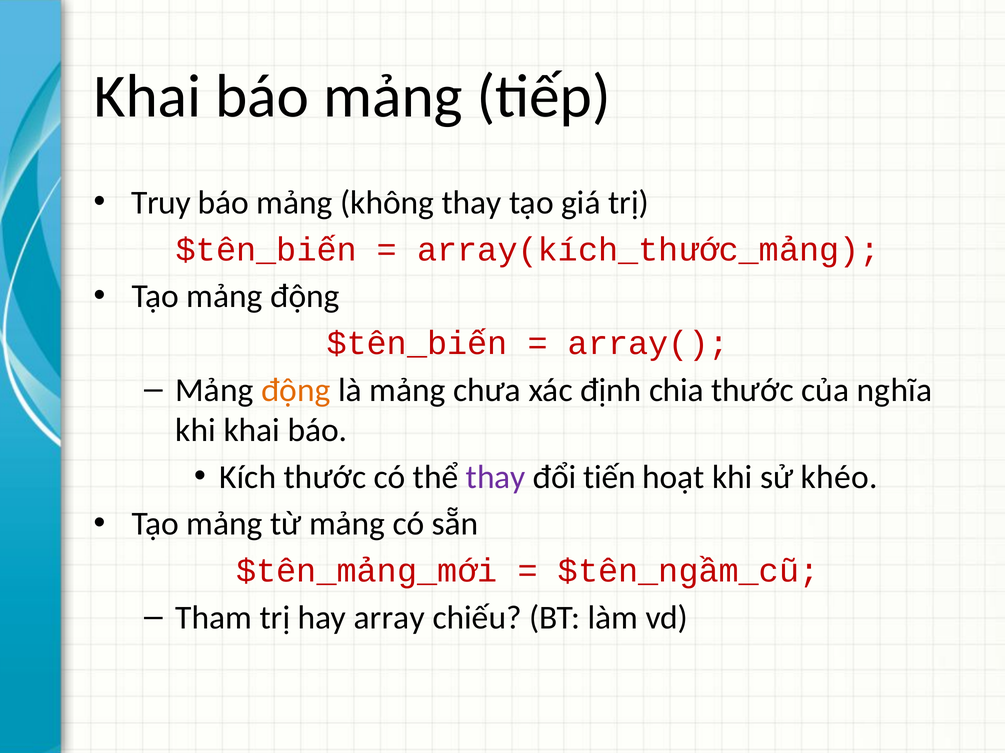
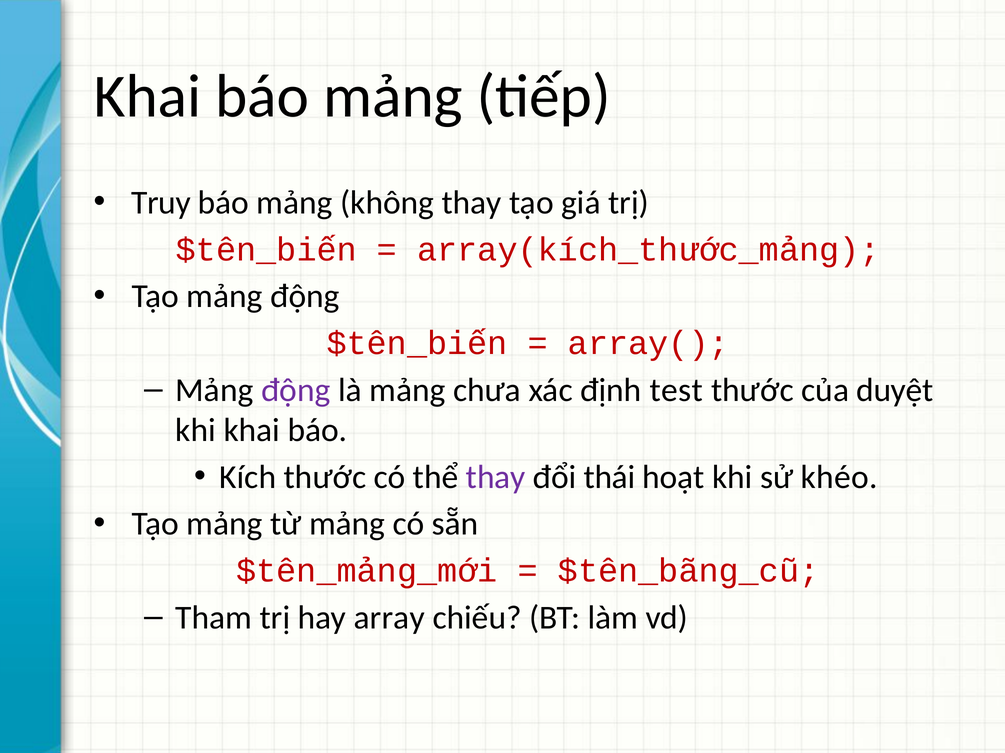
động colour: orange -> purple (296, 390)
chia: chia -> test (676, 390)
nghĩa: nghĩa -> duyệt (895, 390)
tiến: tiến -> thái (610, 478)
$tên_ngầm_cũ: $tên_ngầm_cũ -> $tên_bãng_cũ (689, 571)
